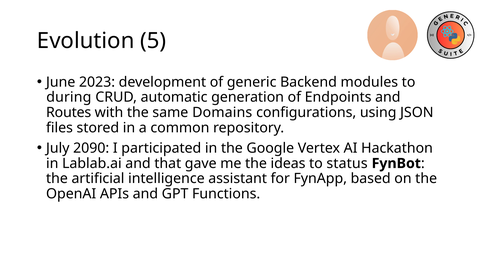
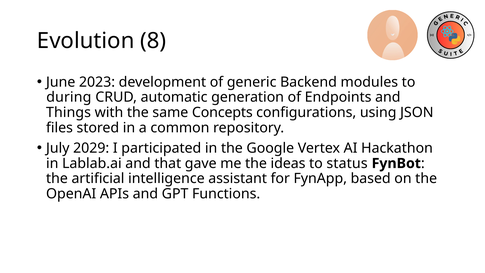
5: 5 -> 8 (153, 41)
Routes: Routes -> Things (69, 112)
Domains: Domains -> Concepts (222, 112)
2090: 2090 -> 2029 (91, 148)
